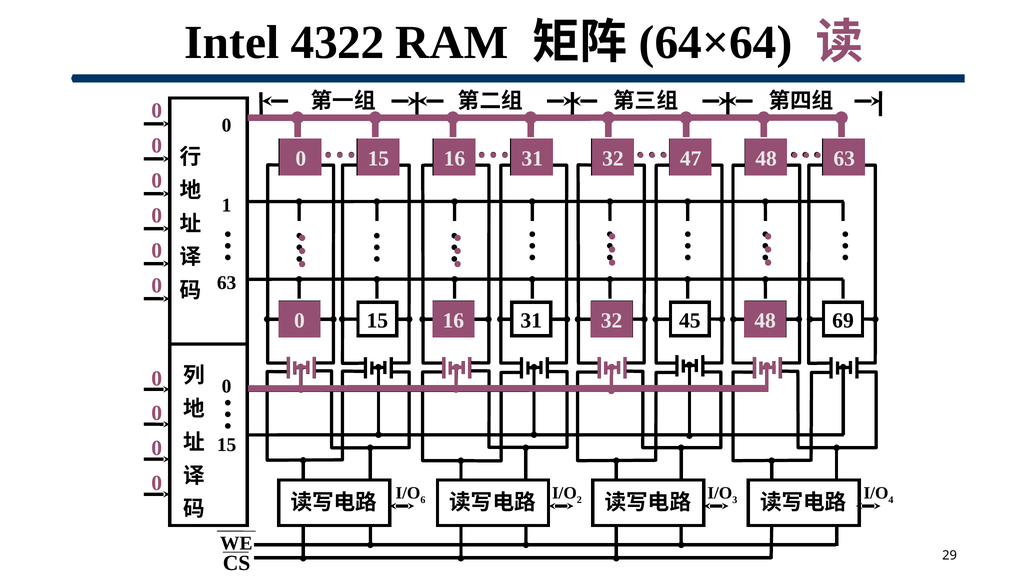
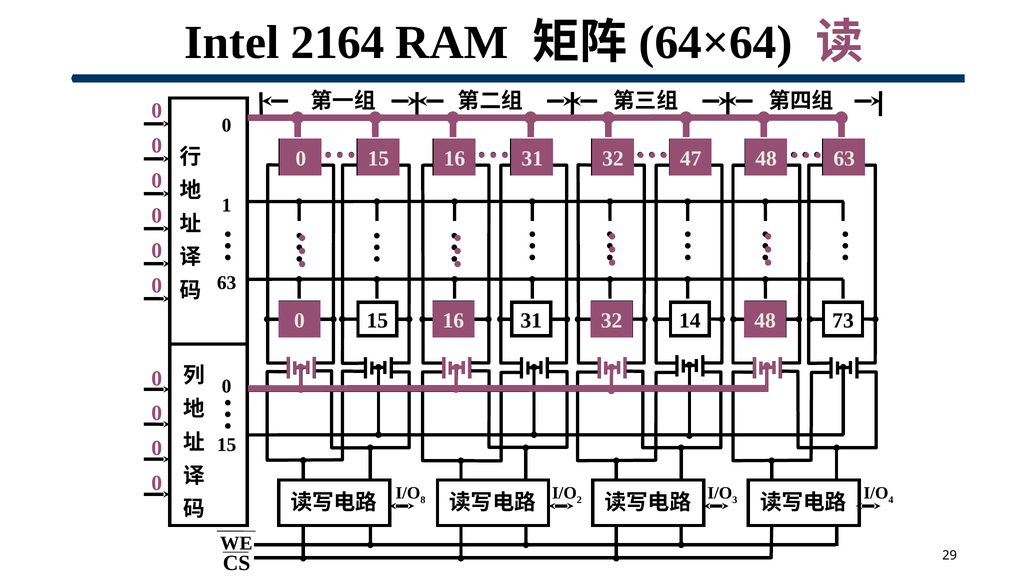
4322: 4322 -> 2164 (338, 42)
45: 45 -> 14 (690, 320)
69: 69 -> 73 (843, 320)
6: 6 -> 8 (423, 500)
